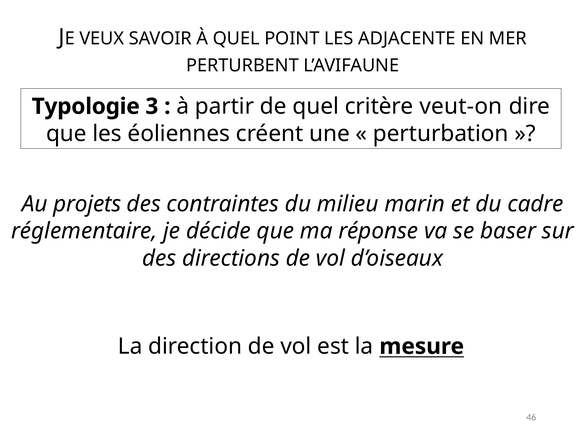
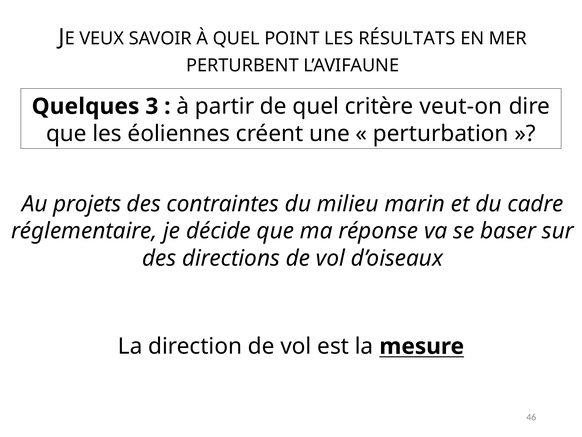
ADJACENTE: ADJACENTE -> RÉSULTATS (407, 38)
Typologie: Typologie -> Quelques (86, 106)
